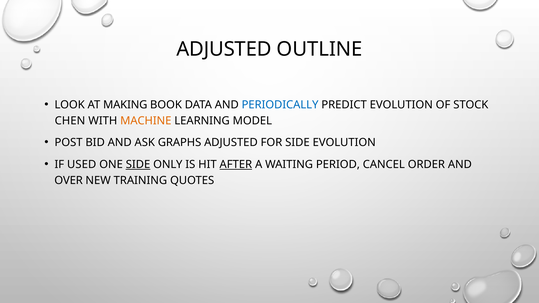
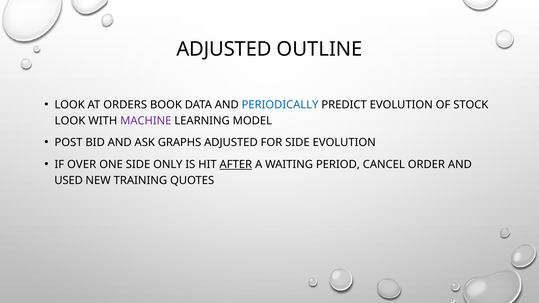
MAKING: MAKING -> ORDERS (125, 105)
CHEN: CHEN -> LOOK (70, 121)
MACHINE colour: orange -> purple (146, 121)
USED: USED -> OVER (82, 164)
SIDE underline: present -> none (138, 164)
OVER: OVER -> USED (69, 181)
